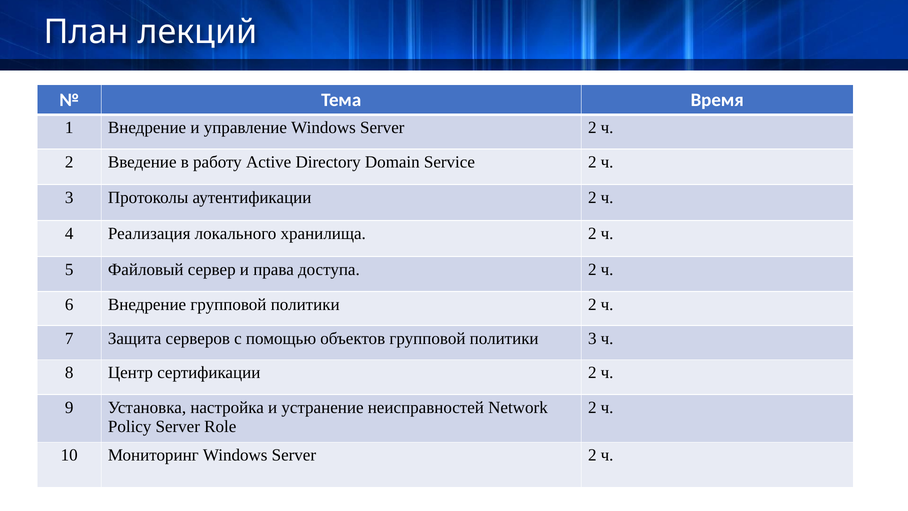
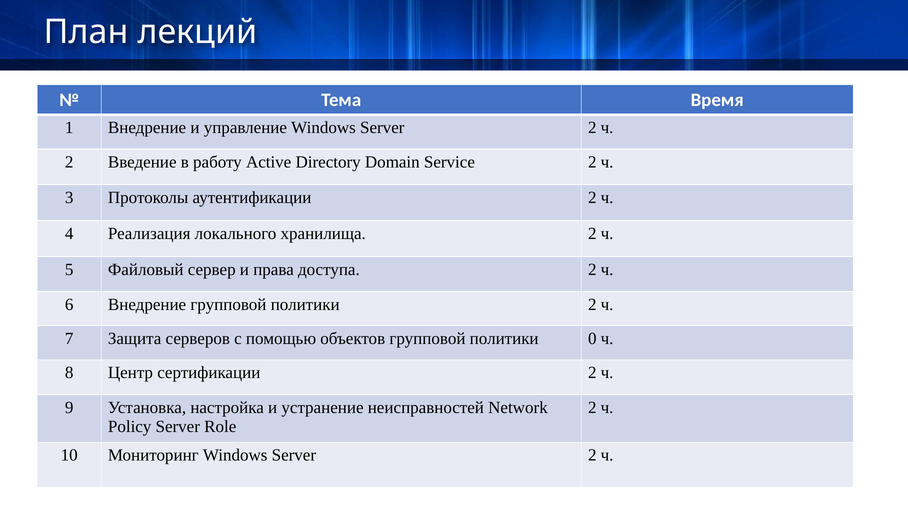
политики 3: 3 -> 0 (592, 338)
